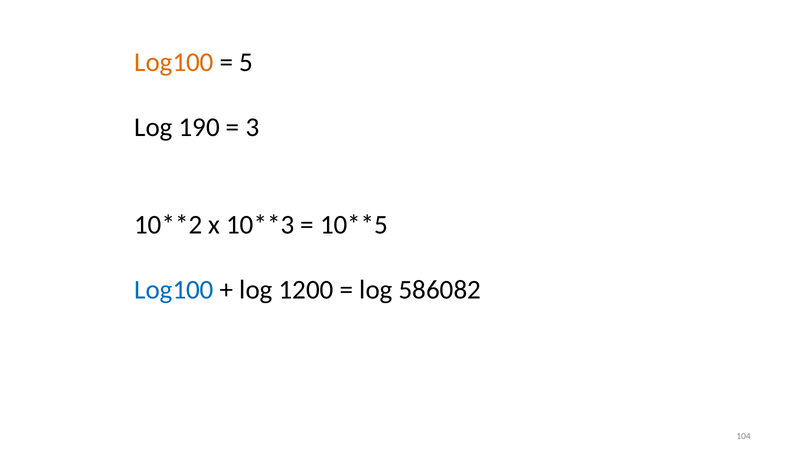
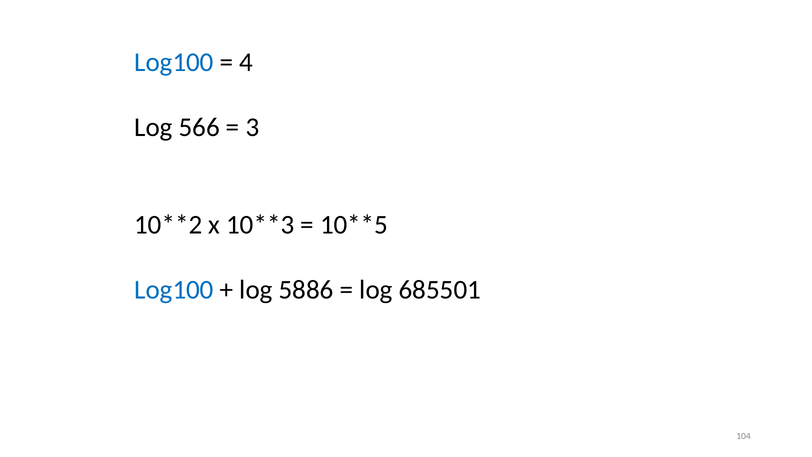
Log100 colour: orange -> blue (174, 62)
5: 5 -> 4 (246, 62)
190: 190 -> 566 (199, 127)
1200: 1200 -> 5886 (306, 290)
586082: 586082 -> 685501 (440, 290)
